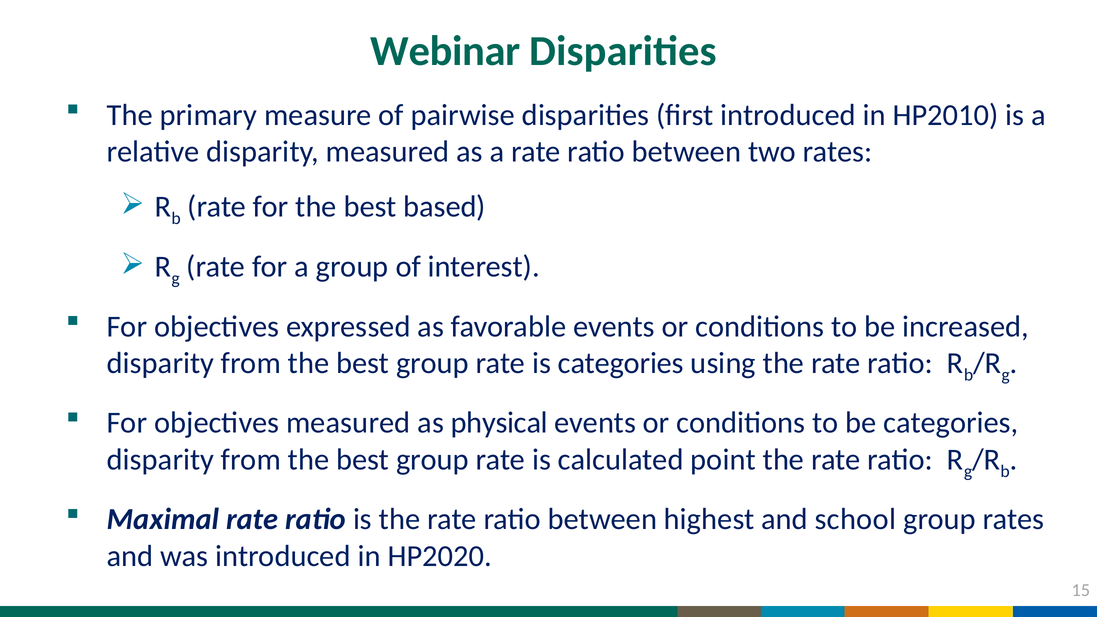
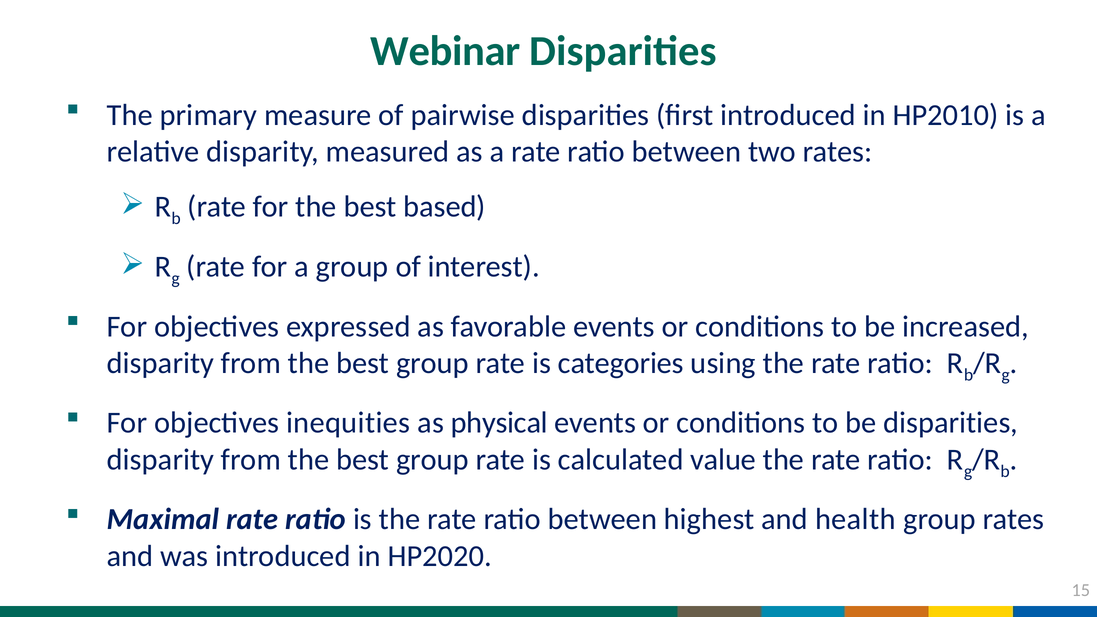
objectives measured: measured -> inequities (348, 423)
be categories: categories -> disparities (951, 423)
point: point -> value (723, 460)
school: school -> health (855, 519)
